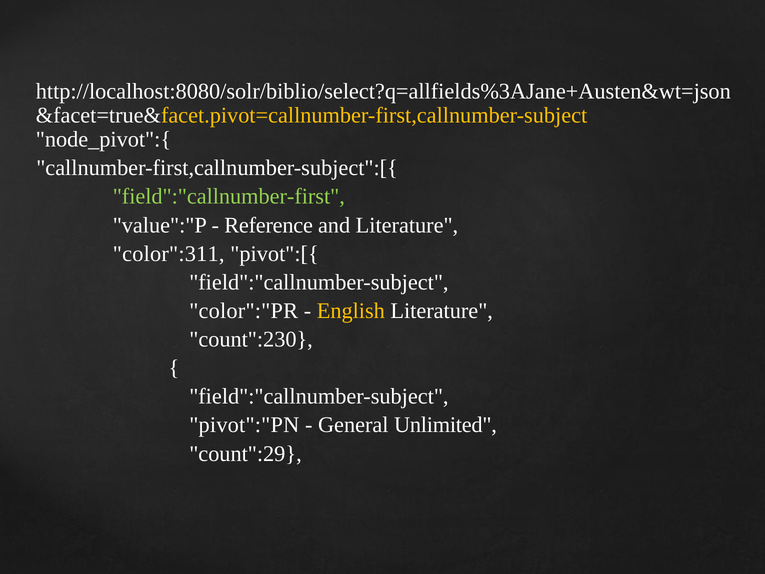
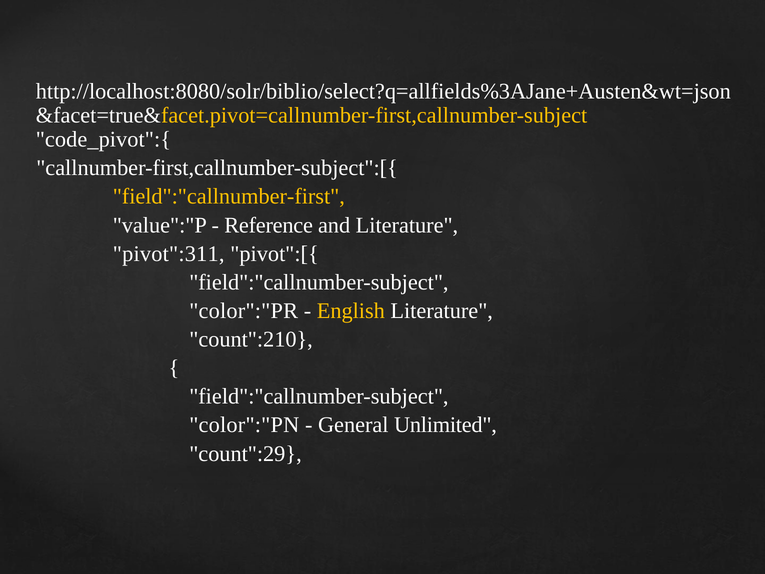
node_pivot":{: node_pivot":{ -> code_pivot":{ (103, 139)
field":"callnumber-first colour: light green -> yellow (229, 197)
color":311: color":311 -> pivot":311 (169, 254)
count":230: count":230 -> count":210 (251, 339)
pivot":"PN: pivot":"PN -> color":"PN (244, 425)
